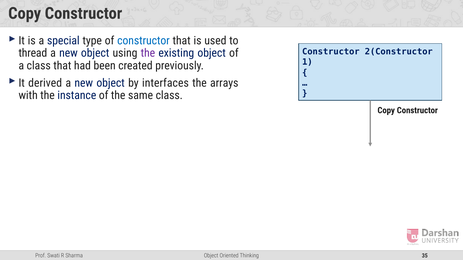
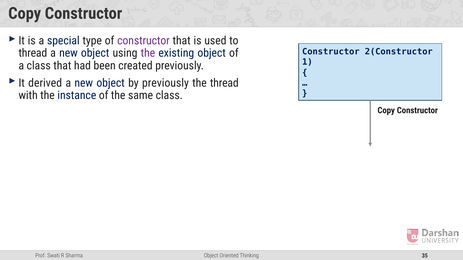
constructor colour: blue -> purple (143, 41)
by interfaces: interfaces -> previously (165, 83)
the arrays: arrays -> thread (224, 83)
